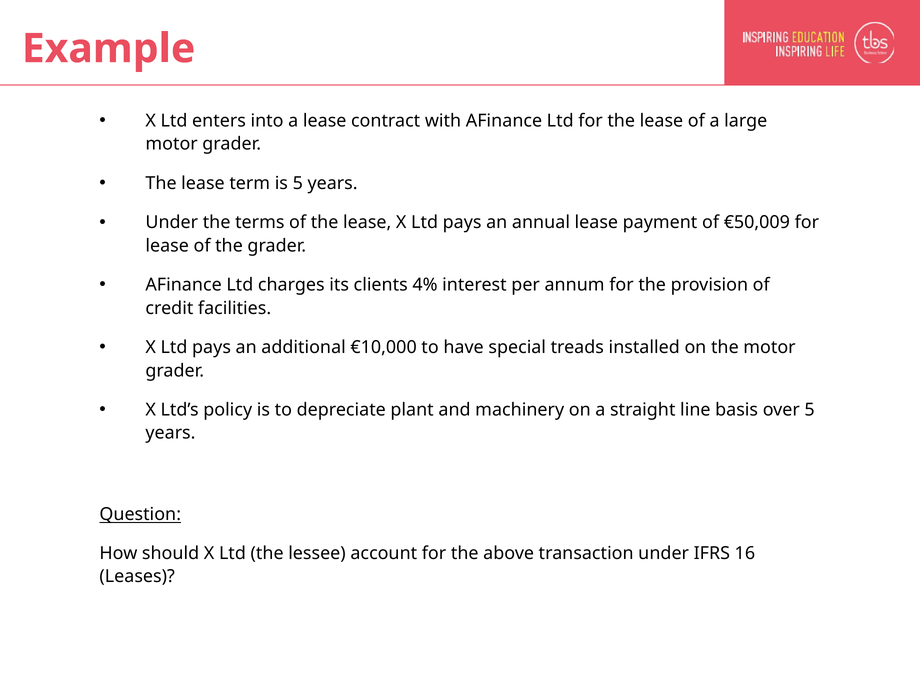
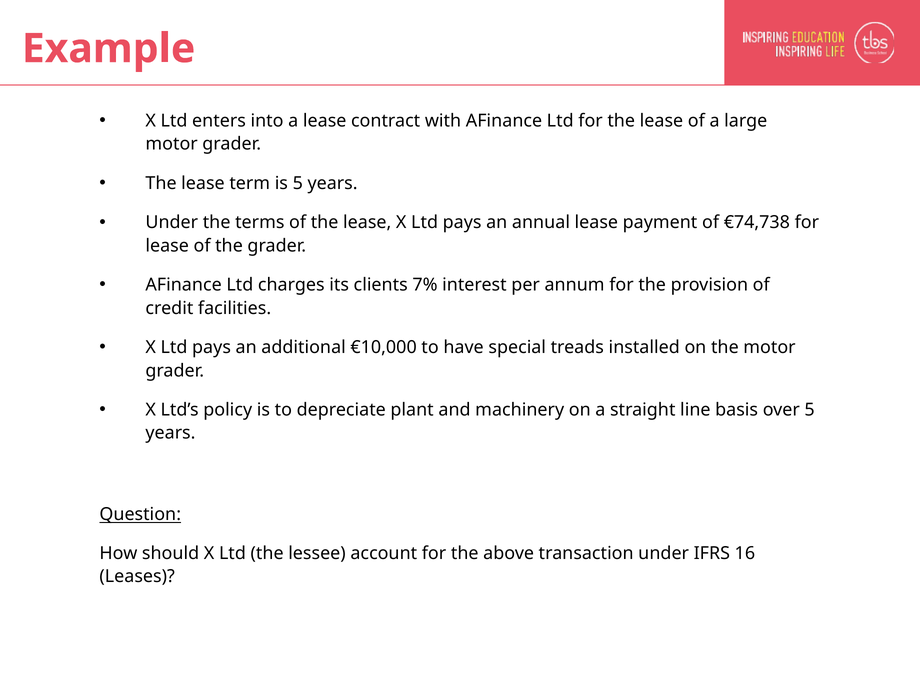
€50,009: €50,009 -> €74,738 (757, 223)
4%: 4% -> 7% (425, 285)
